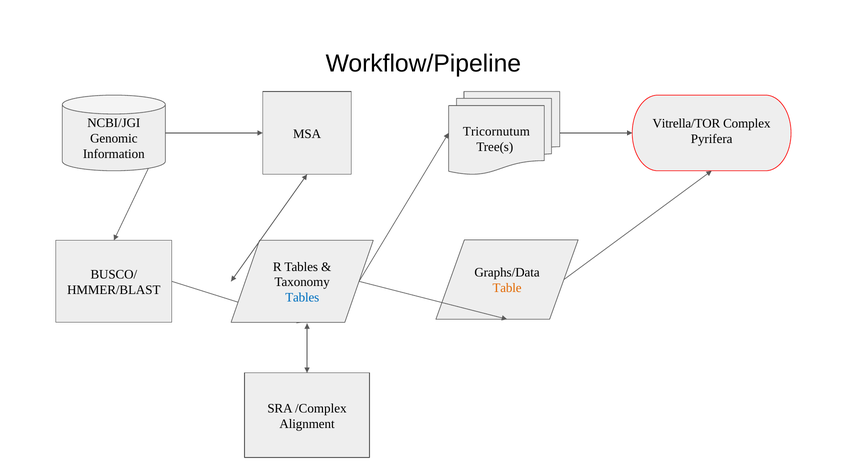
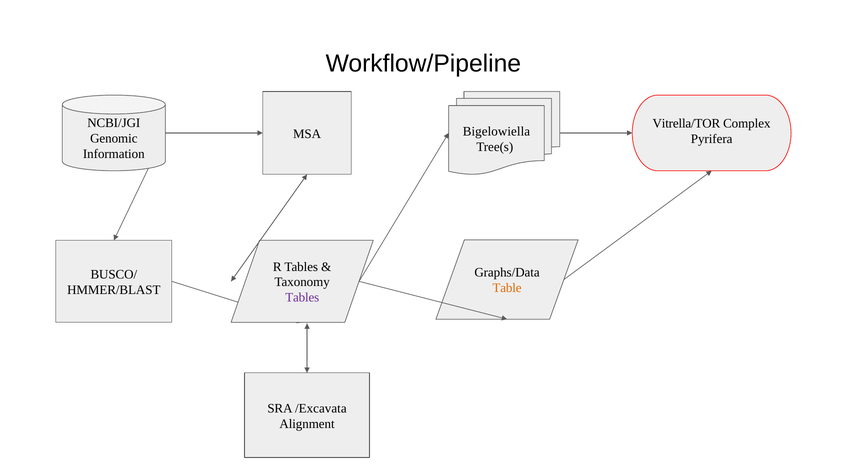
Tricornutum: Tricornutum -> Bigelowiella (496, 132)
Tables colour: blue -> purple (302, 298)
/Complex: /Complex -> /Excavata (321, 409)
